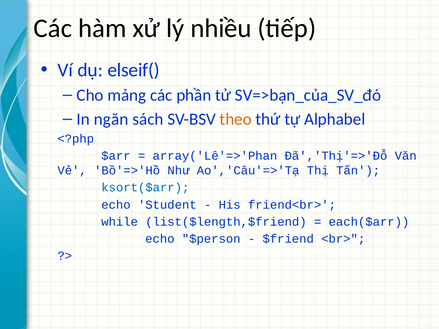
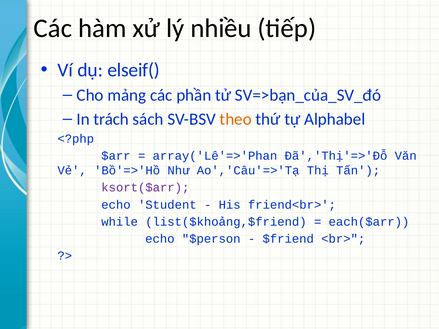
ngăn: ngăn -> trách (111, 119)
ksort($arr colour: blue -> purple (145, 188)
list($length,$friend: list($length,$friend -> list($khoảng,$friend (226, 222)
